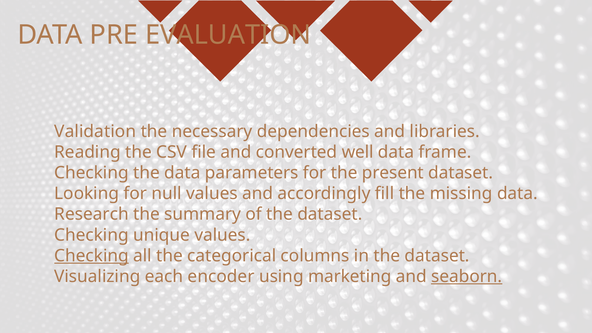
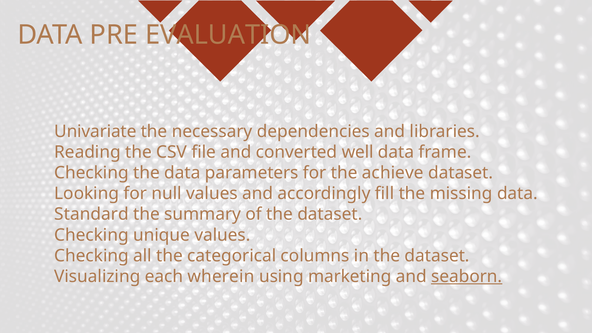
Validation: Validation -> Univariate (95, 131)
present: present -> achieve (393, 173)
Research: Research -> Standard (91, 214)
Checking underline: present -> none (92, 256)
encoder: encoder -> wherein (221, 276)
